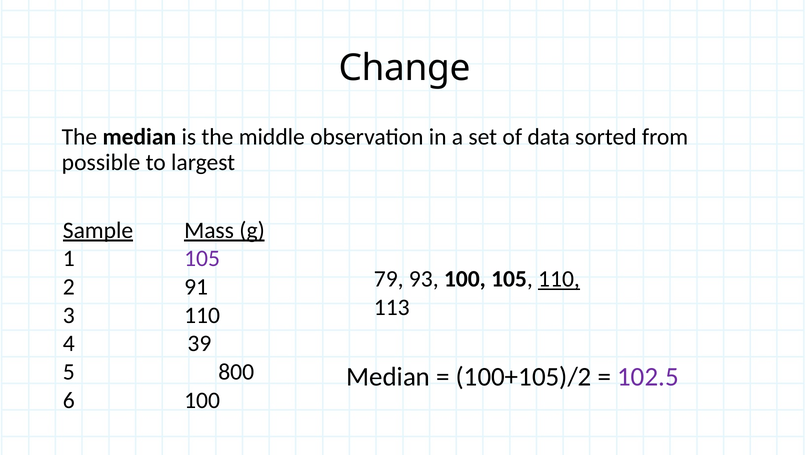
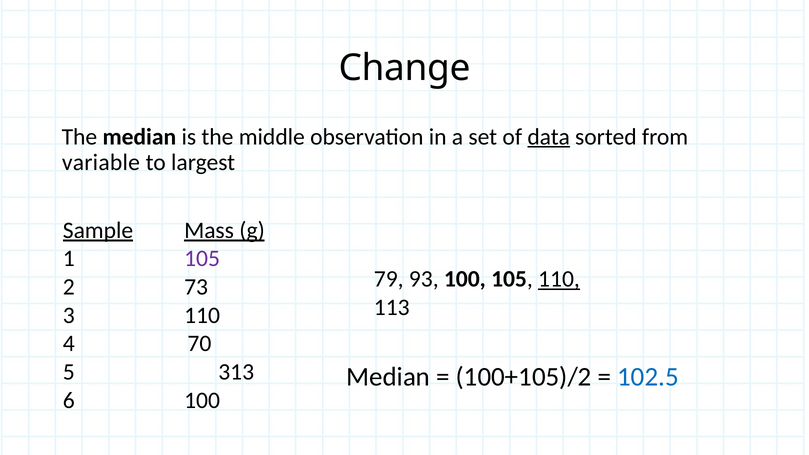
data underline: none -> present (549, 137)
possible: possible -> variable (101, 162)
91: 91 -> 73 (196, 287)
39: 39 -> 70 (199, 344)
800: 800 -> 313 (236, 372)
102.5 colour: purple -> blue (648, 377)
